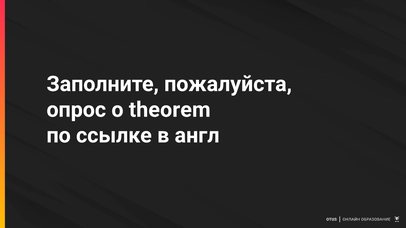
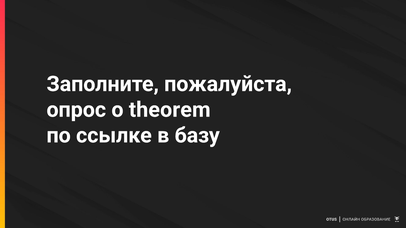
англ: англ -> базу (197, 136)
